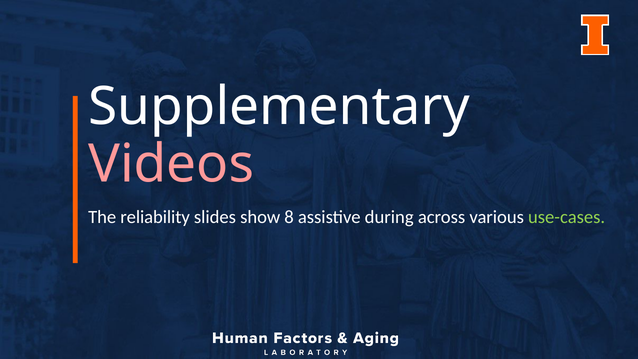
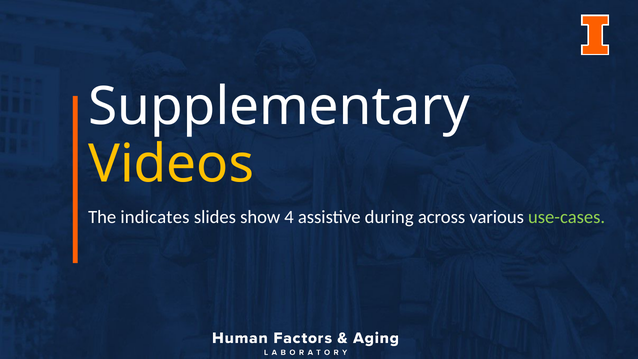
Videos colour: pink -> yellow (171, 164)
reliability: reliability -> indicates (155, 217)
8: 8 -> 4 (289, 217)
